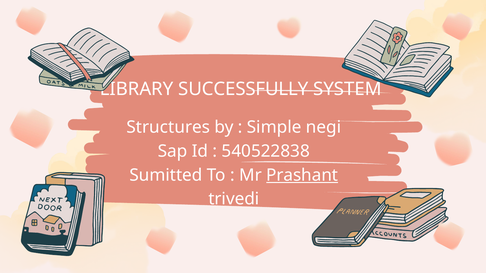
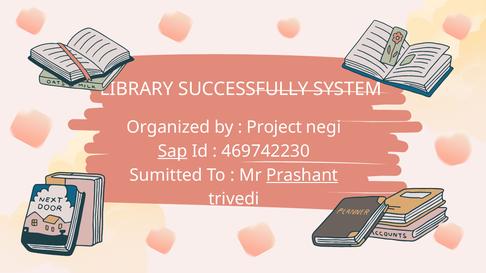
Structures: Structures -> Organized (168, 127)
Simple: Simple -> Project (274, 127)
Sap underline: none -> present (173, 151)
540522838: 540522838 -> 469742230 (266, 151)
